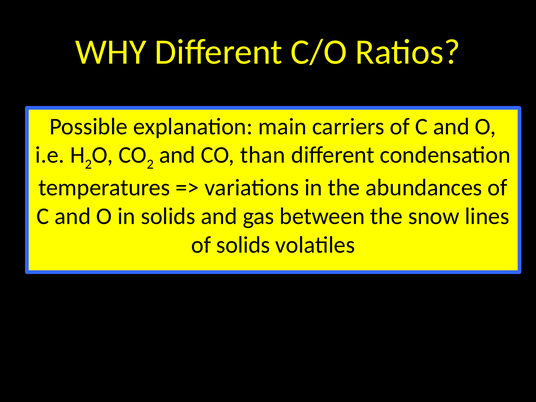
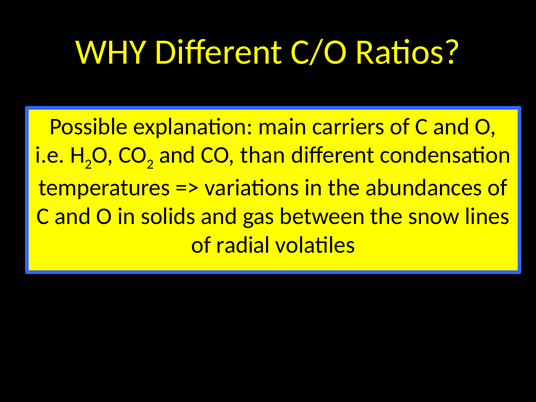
of solids: solids -> radial (243, 245)
